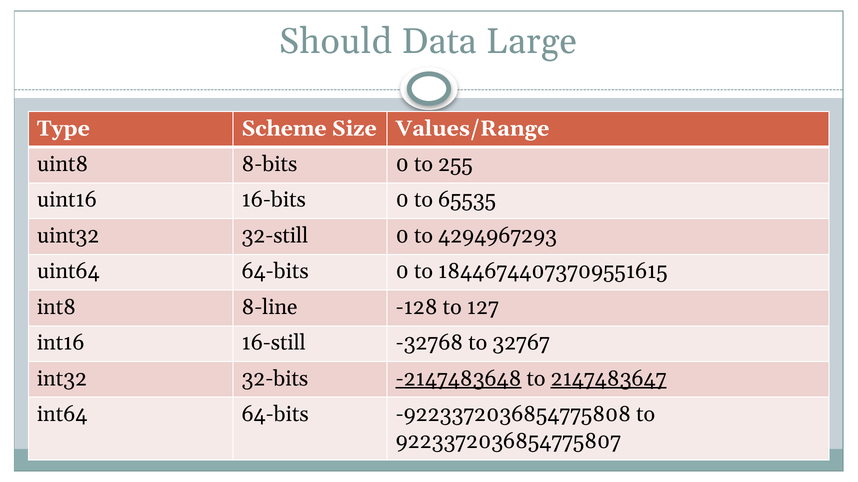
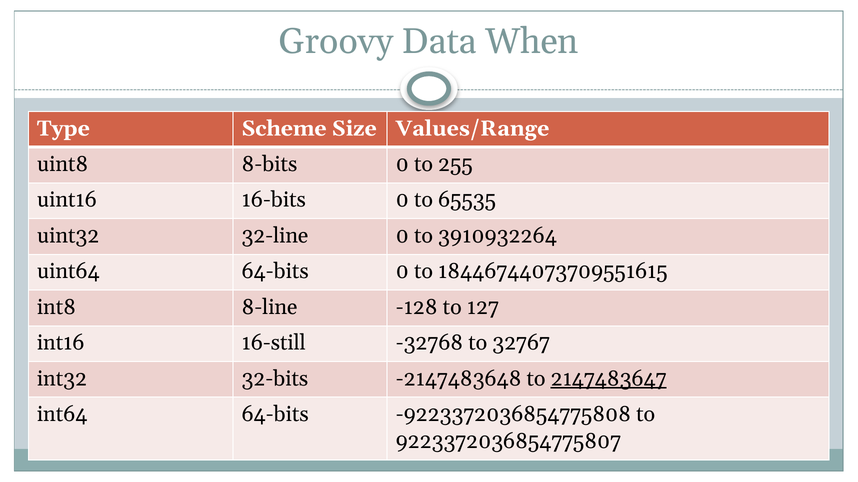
Should: Should -> Groovy (336, 42)
Large: Large -> When (532, 42)
32-still: 32-still -> 32-line (275, 236)
4294967293: 4294967293 -> 3910932264 (497, 236)
-2147483648 underline: present -> none (459, 379)
